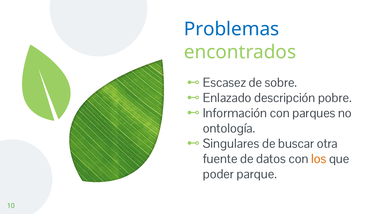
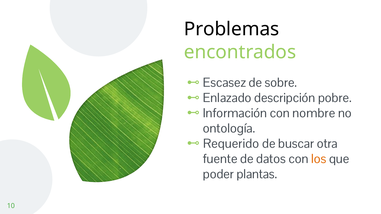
Problemas colour: blue -> black (232, 29)
parques: parques -> nombre (314, 113)
Singulares: Singulares -> Requerido (231, 144)
parque: parque -> plantas (257, 174)
